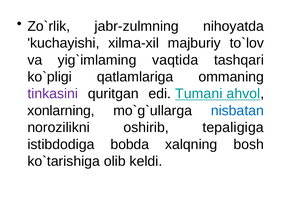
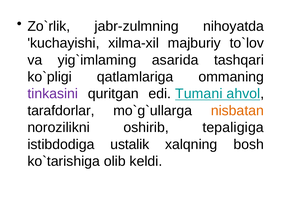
vaqtida: vaqtida -> asarida (175, 60)
xonlarning: xonlarning -> tarafdorlar (61, 110)
nisbatan colour: blue -> orange (237, 110)
bobda: bobda -> ustalik (130, 144)
